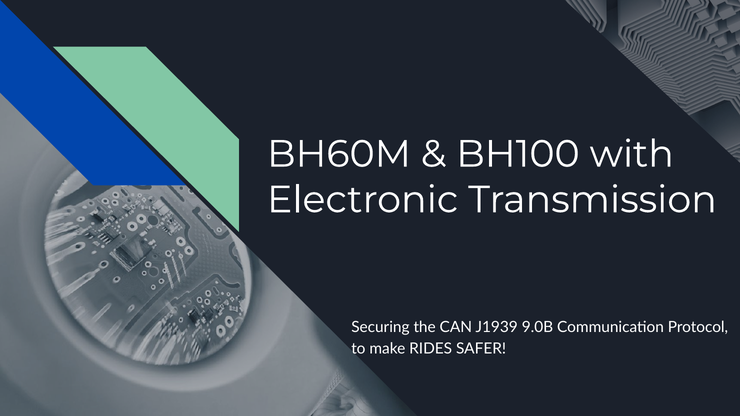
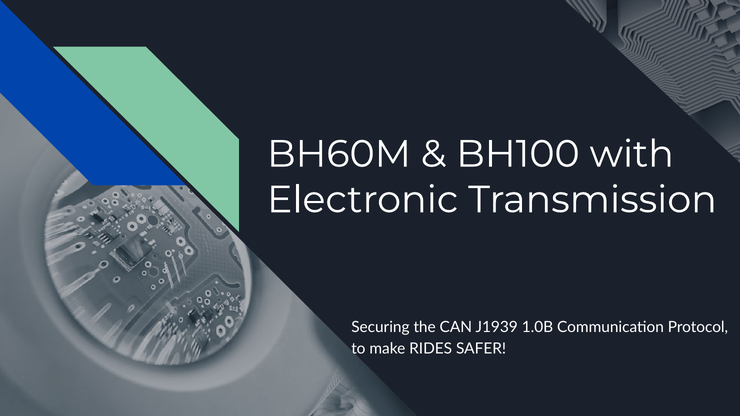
9.0B: 9.0B -> 1.0B (537, 327)
